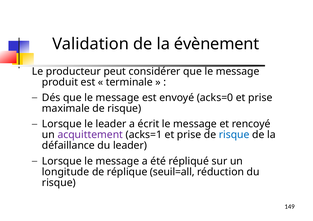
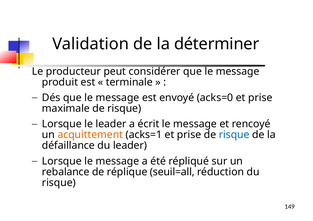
évènement: évènement -> déterminer (217, 44)
acquittement colour: purple -> orange (90, 135)
longitude: longitude -> rebalance (66, 172)
